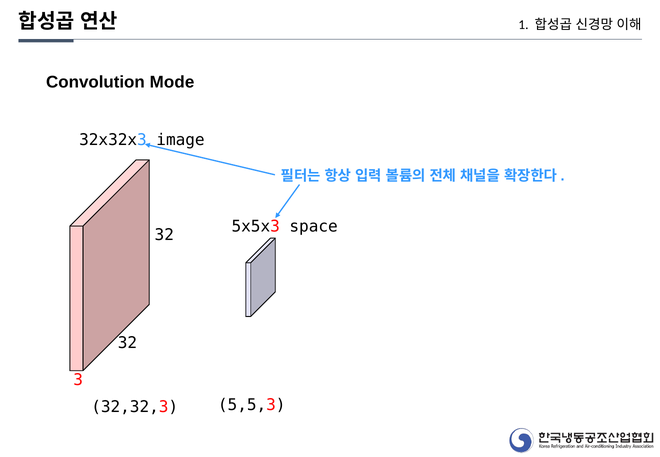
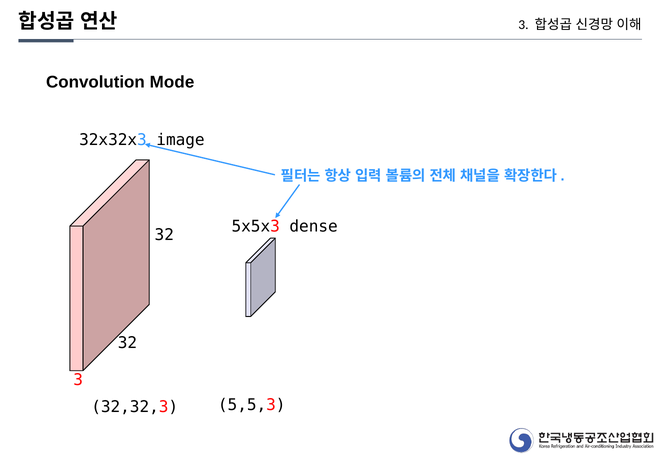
1: 1 -> 3 (523, 25)
space: space -> dense (314, 227)
